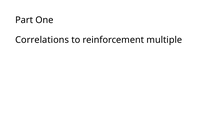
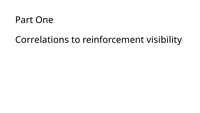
multiple: multiple -> visibility (164, 40)
